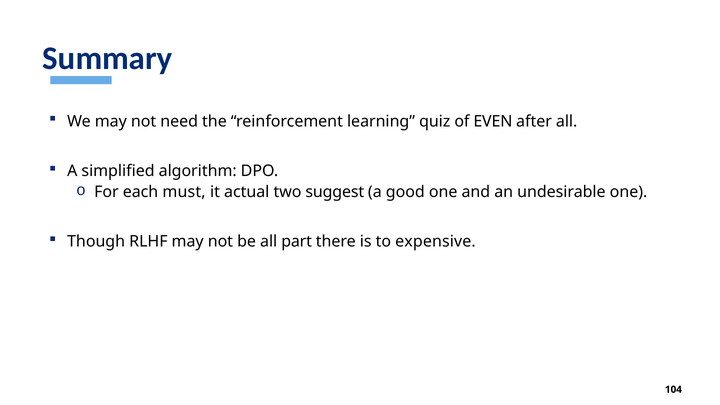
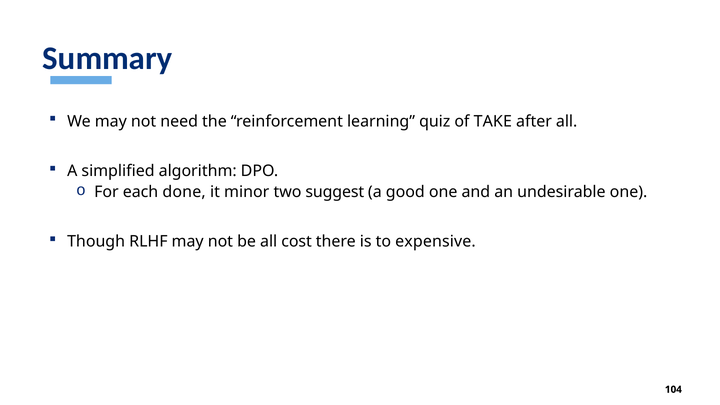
EVEN: EVEN -> TAKE (493, 122)
must: must -> done (184, 192)
actual: actual -> minor (247, 192)
part: part -> cost (297, 242)
